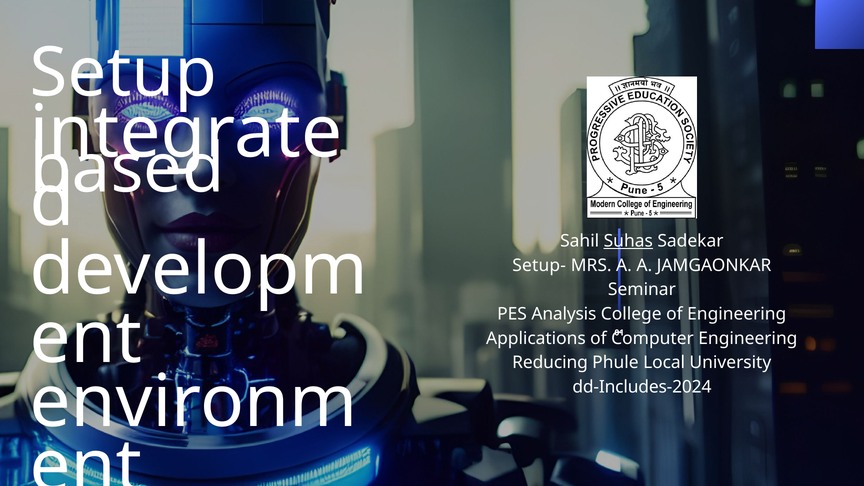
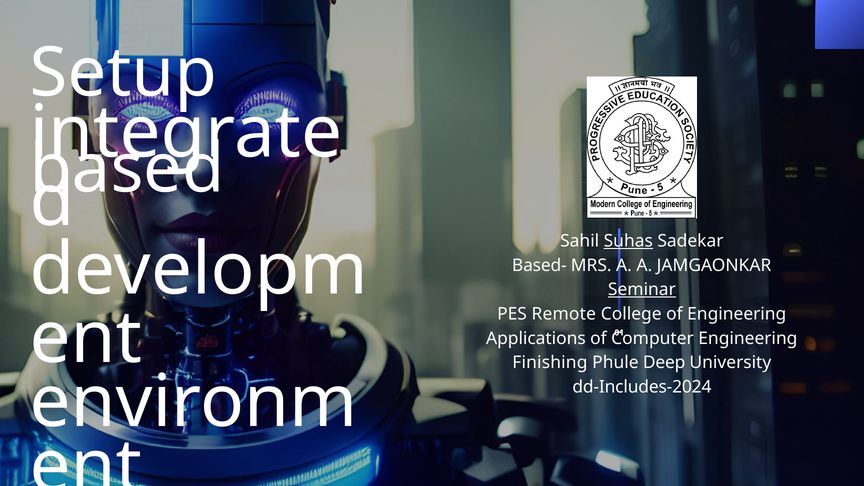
Setup-: Setup- -> Based- (539, 265)
Seminar underline: none -> present (642, 290)
Analysis: Analysis -> Remote (564, 314)
Reducing: Reducing -> Finishing (550, 363)
Local: Local -> Deep (664, 363)
